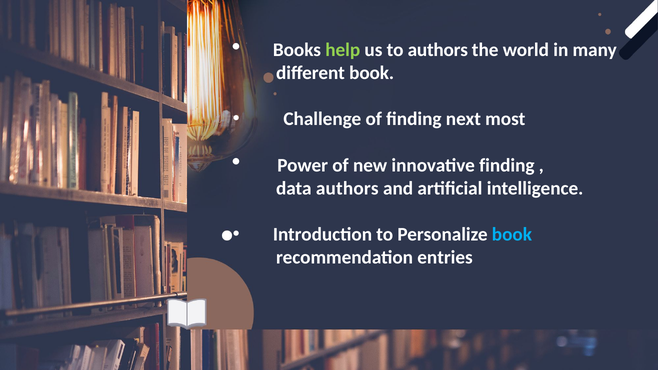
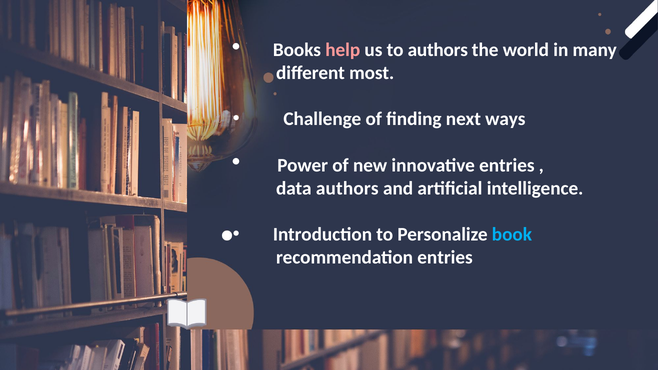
help colour: light green -> pink (343, 50)
different book: book -> most (372, 73)
most: most -> ways (505, 119)
innovative finding: finding -> entries (507, 165)
